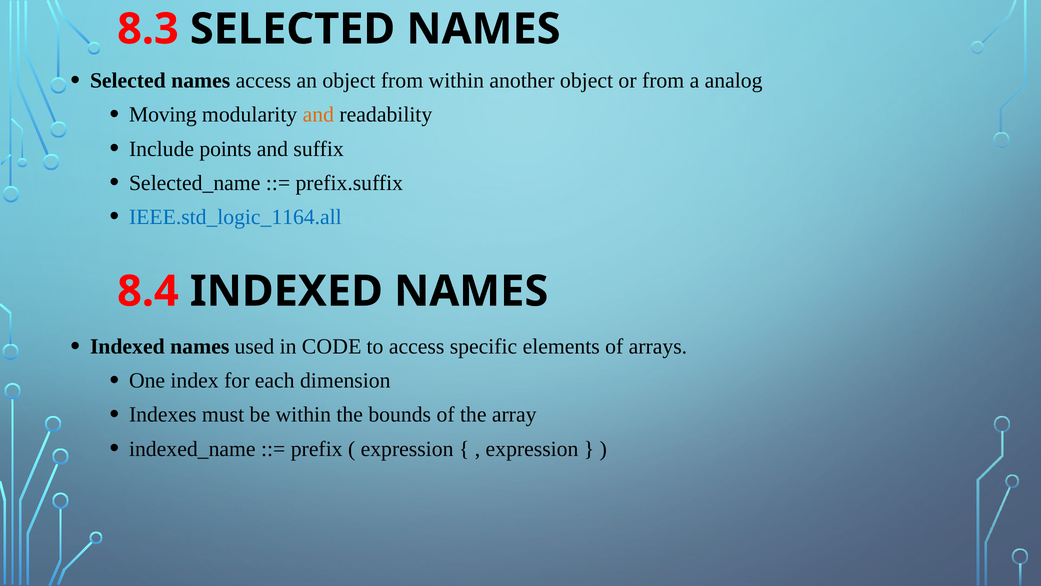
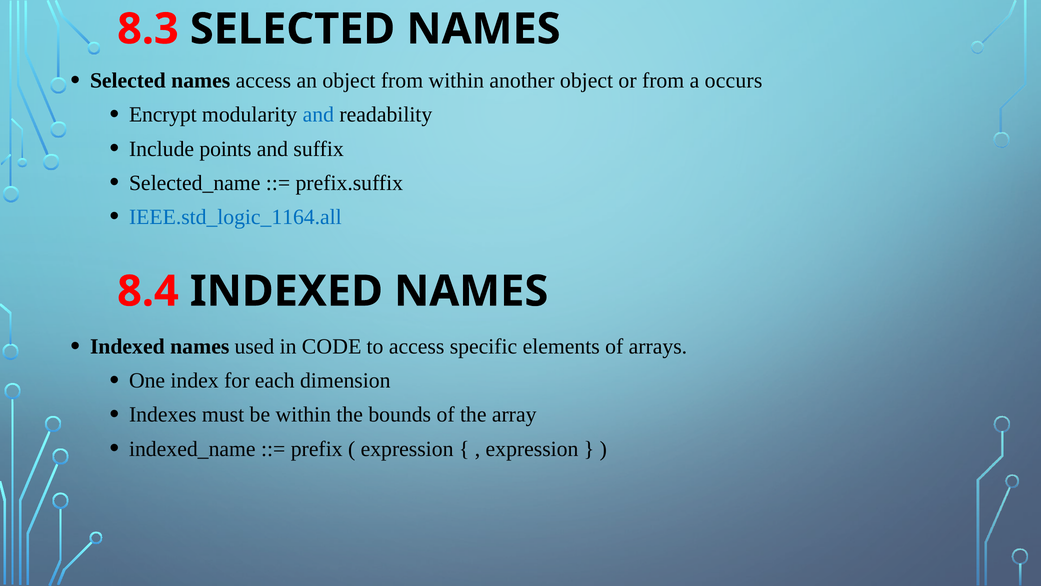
analog: analog -> occurs (734, 81)
Moving: Moving -> Encrypt (163, 115)
and colour: orange -> blue (318, 115)
